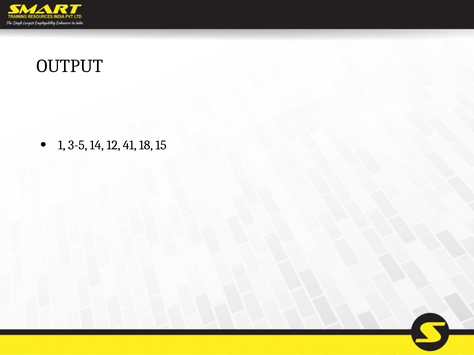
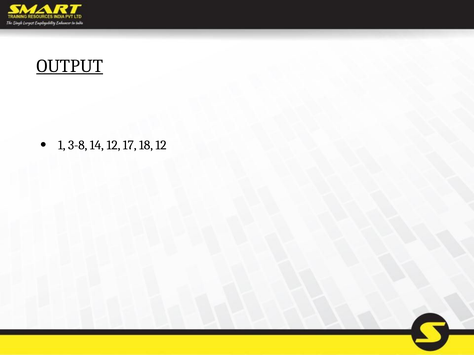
OUTPUT underline: none -> present (70, 66)
3-5: 3-5 -> 3-8 (78, 145)
41: 41 -> 17 (130, 145)
18 15: 15 -> 12 (161, 145)
